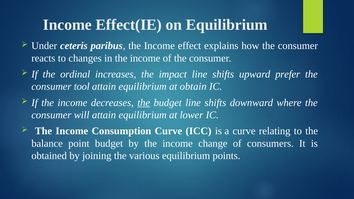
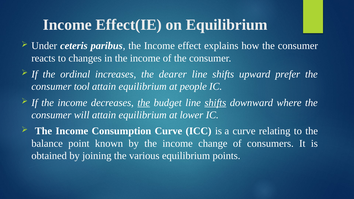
impact: impact -> dearer (173, 74)
obtain: obtain -> people (193, 87)
shifts underline: none -> present (215, 103)
point budget: budget -> known (109, 143)
